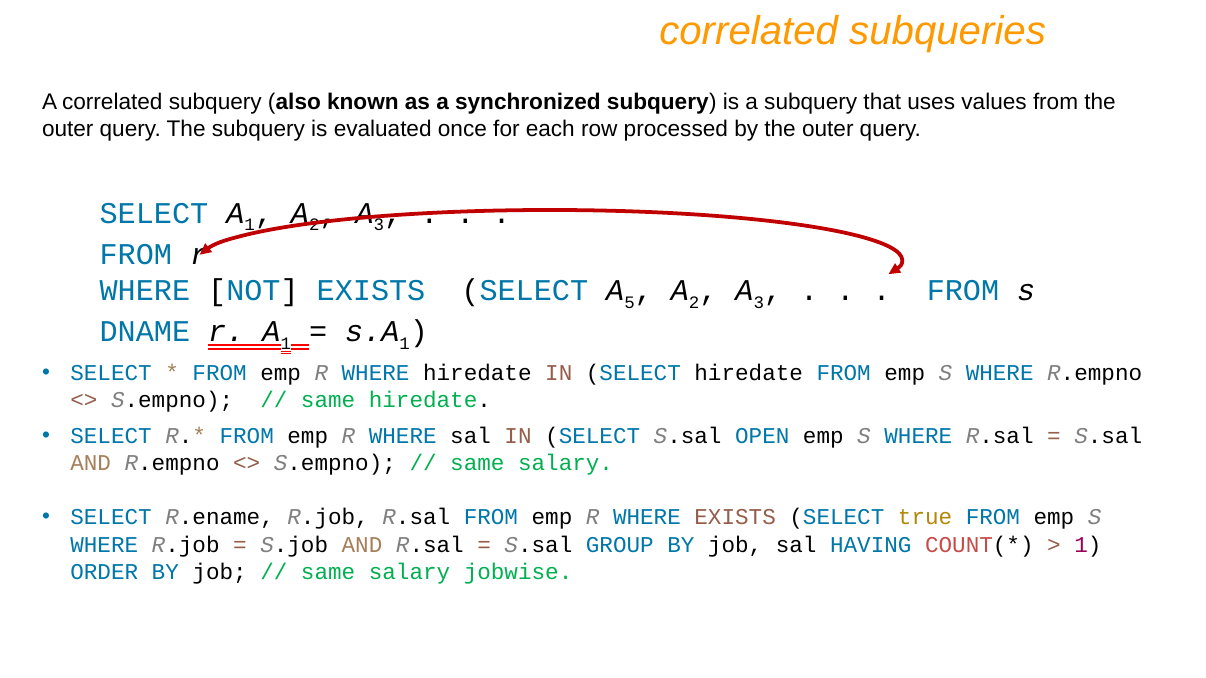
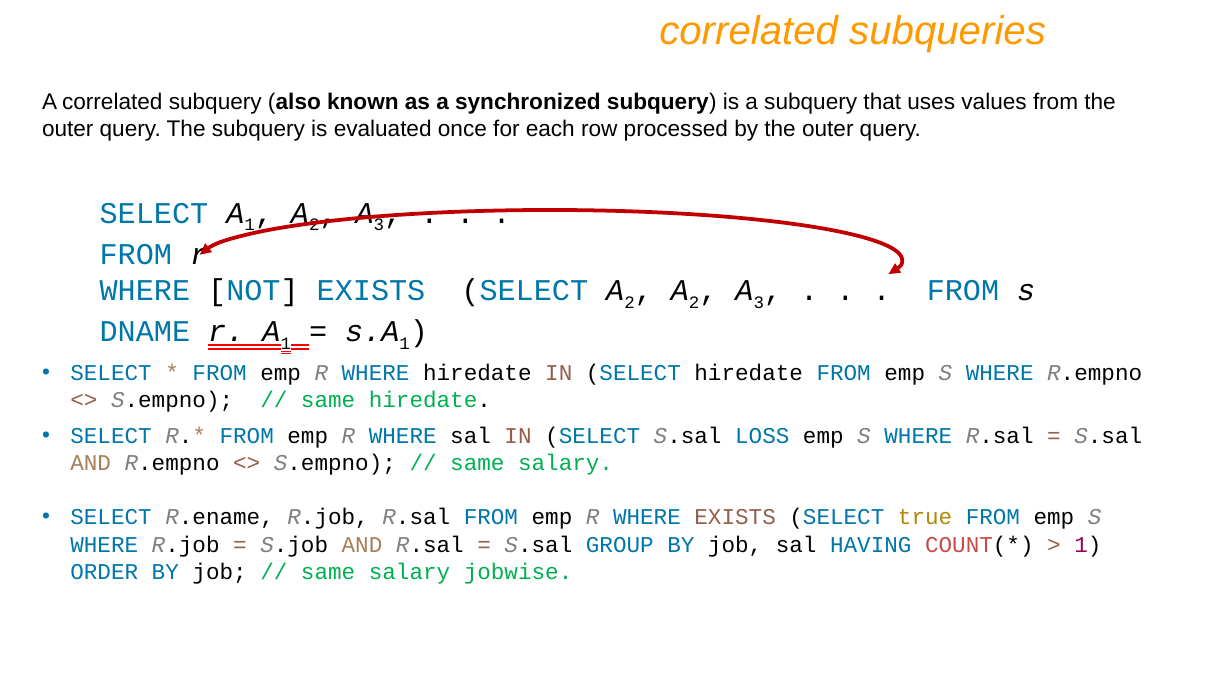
SELECT A 5: 5 -> 2 (629, 302)
OPEN: OPEN -> LOSS (762, 436)
